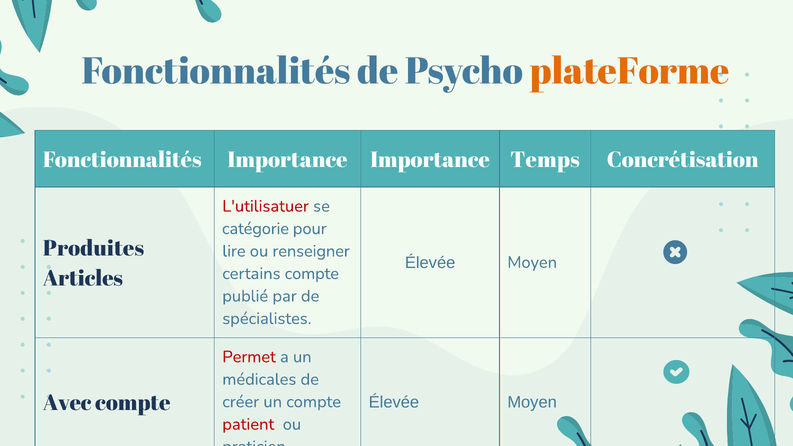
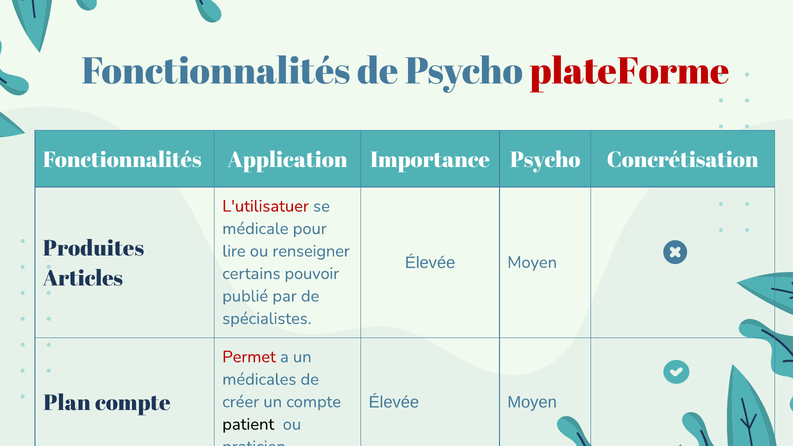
plateForme colour: orange -> red (630, 72)
Fonctionnalités Importance: Importance -> Application (288, 160)
Importance Temps: Temps -> Psycho (545, 160)
catégorie: catégorie -> médicale (255, 229)
certains compte: compte -> pouvoir (312, 274)
Avec: Avec -> Plan (67, 403)
patient colour: red -> black (248, 424)
